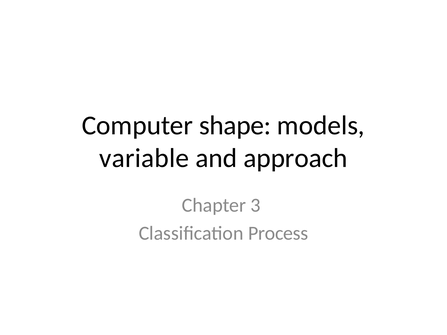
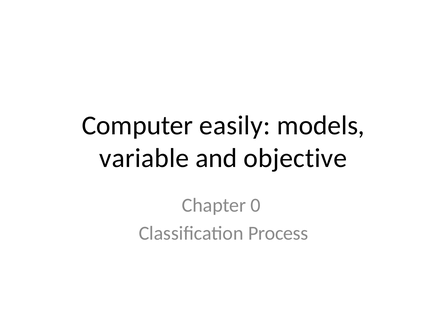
shape: shape -> easily (235, 126)
approach: approach -> objective (295, 158)
3: 3 -> 0 (255, 206)
